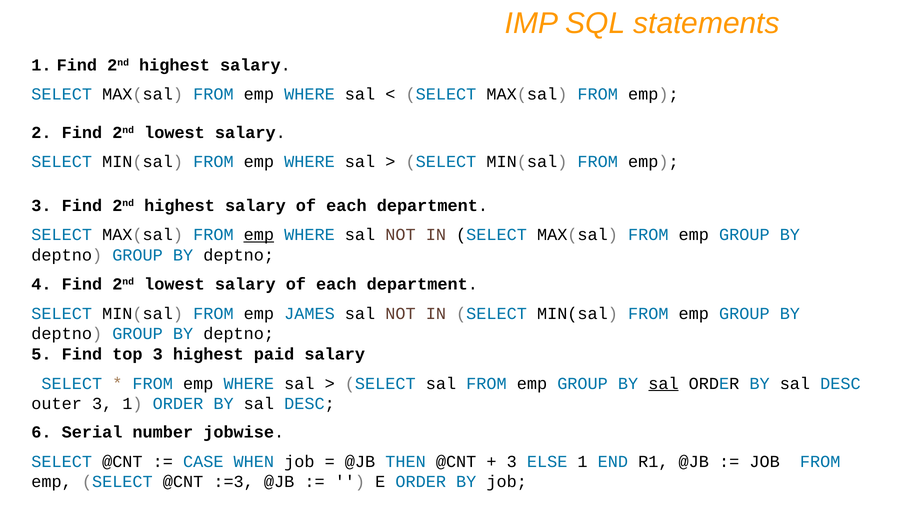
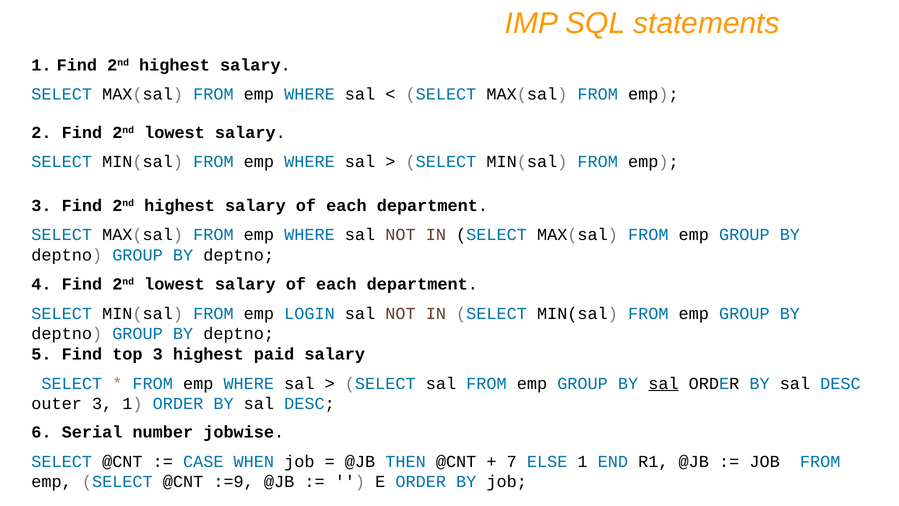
emp underline: present -> none (259, 235)
JAMES: JAMES -> LOGIN (309, 313)
3: 3 -> 7 (512, 461)
:=3: :=3 -> :=9 (234, 481)
